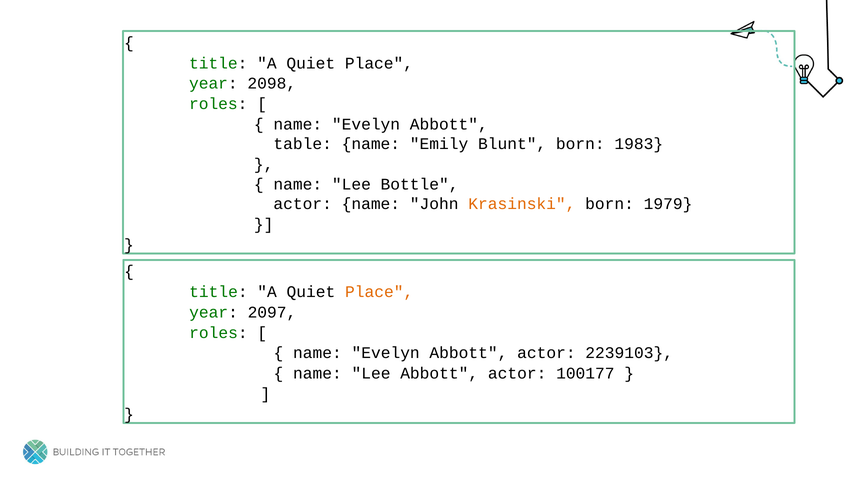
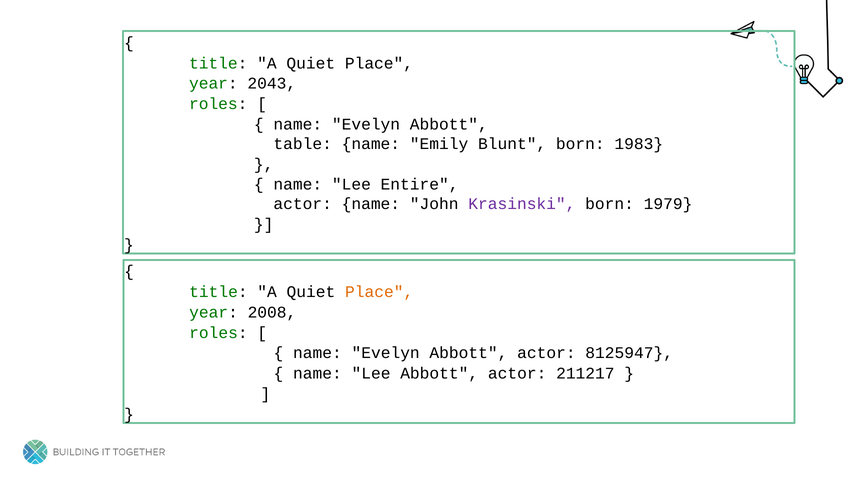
2098: 2098 -> 2043 (272, 84)
Bottle: Bottle -> Entire (420, 185)
Krasinski colour: orange -> purple (522, 204)
2097: 2097 -> 2008 (272, 312)
2239103: 2239103 -> 8125947 (629, 353)
100177: 100177 -> 211217 (585, 374)
